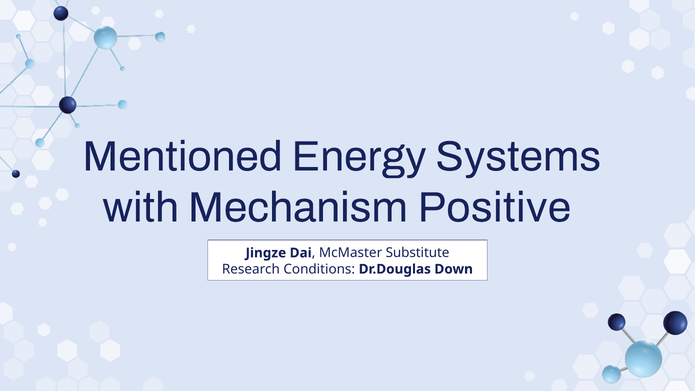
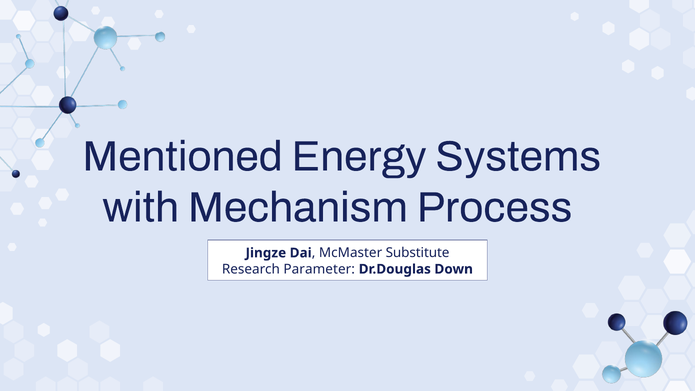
Positive: Positive -> Process (495, 207)
Conditions: Conditions -> Parameter (319, 269)
